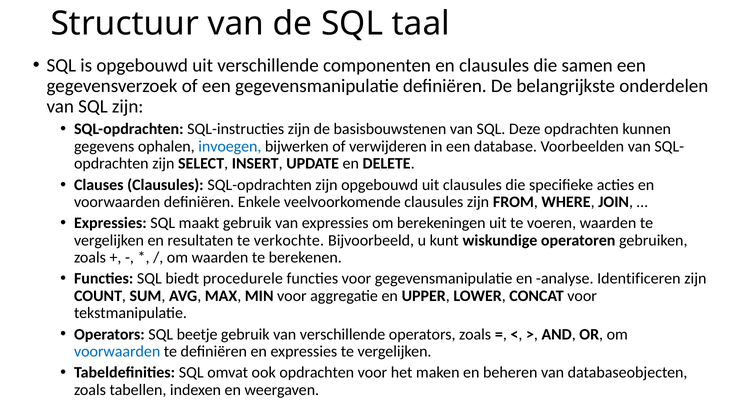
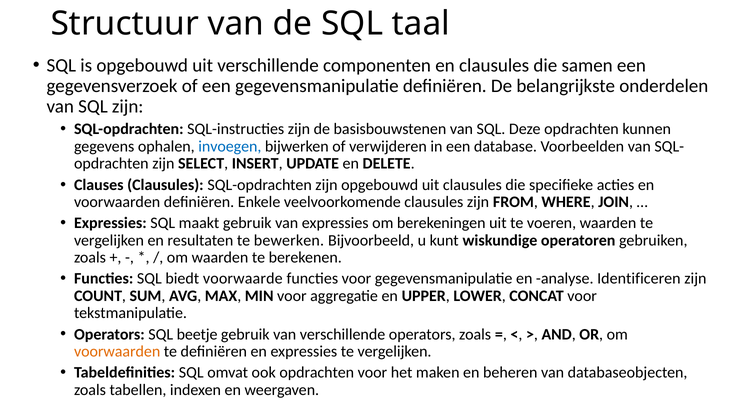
verkochte: verkochte -> bewerken (289, 240)
procedurele: procedurele -> voorwaarde (243, 279)
voorwaarden colour: blue -> orange (117, 352)
